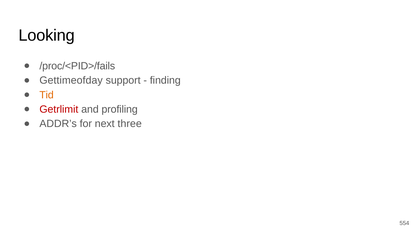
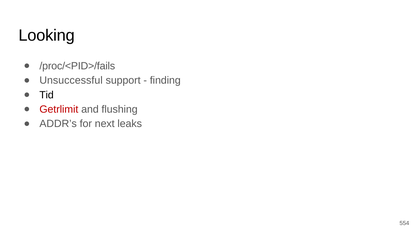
Gettimeofday: Gettimeofday -> Unsuccessful (71, 80)
Tid colour: orange -> black (47, 95)
profiling: profiling -> flushing (120, 109)
three: three -> leaks (130, 124)
